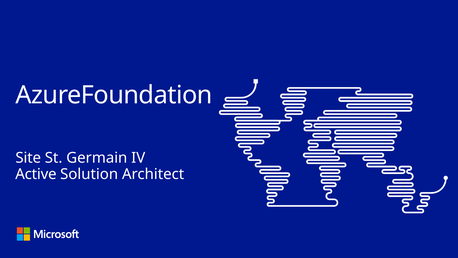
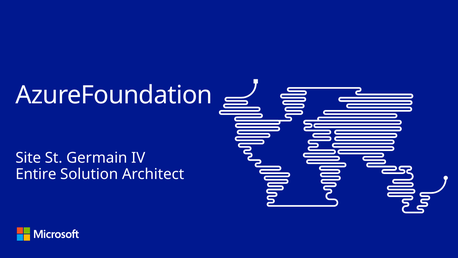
Active: Active -> Entire (36, 174)
